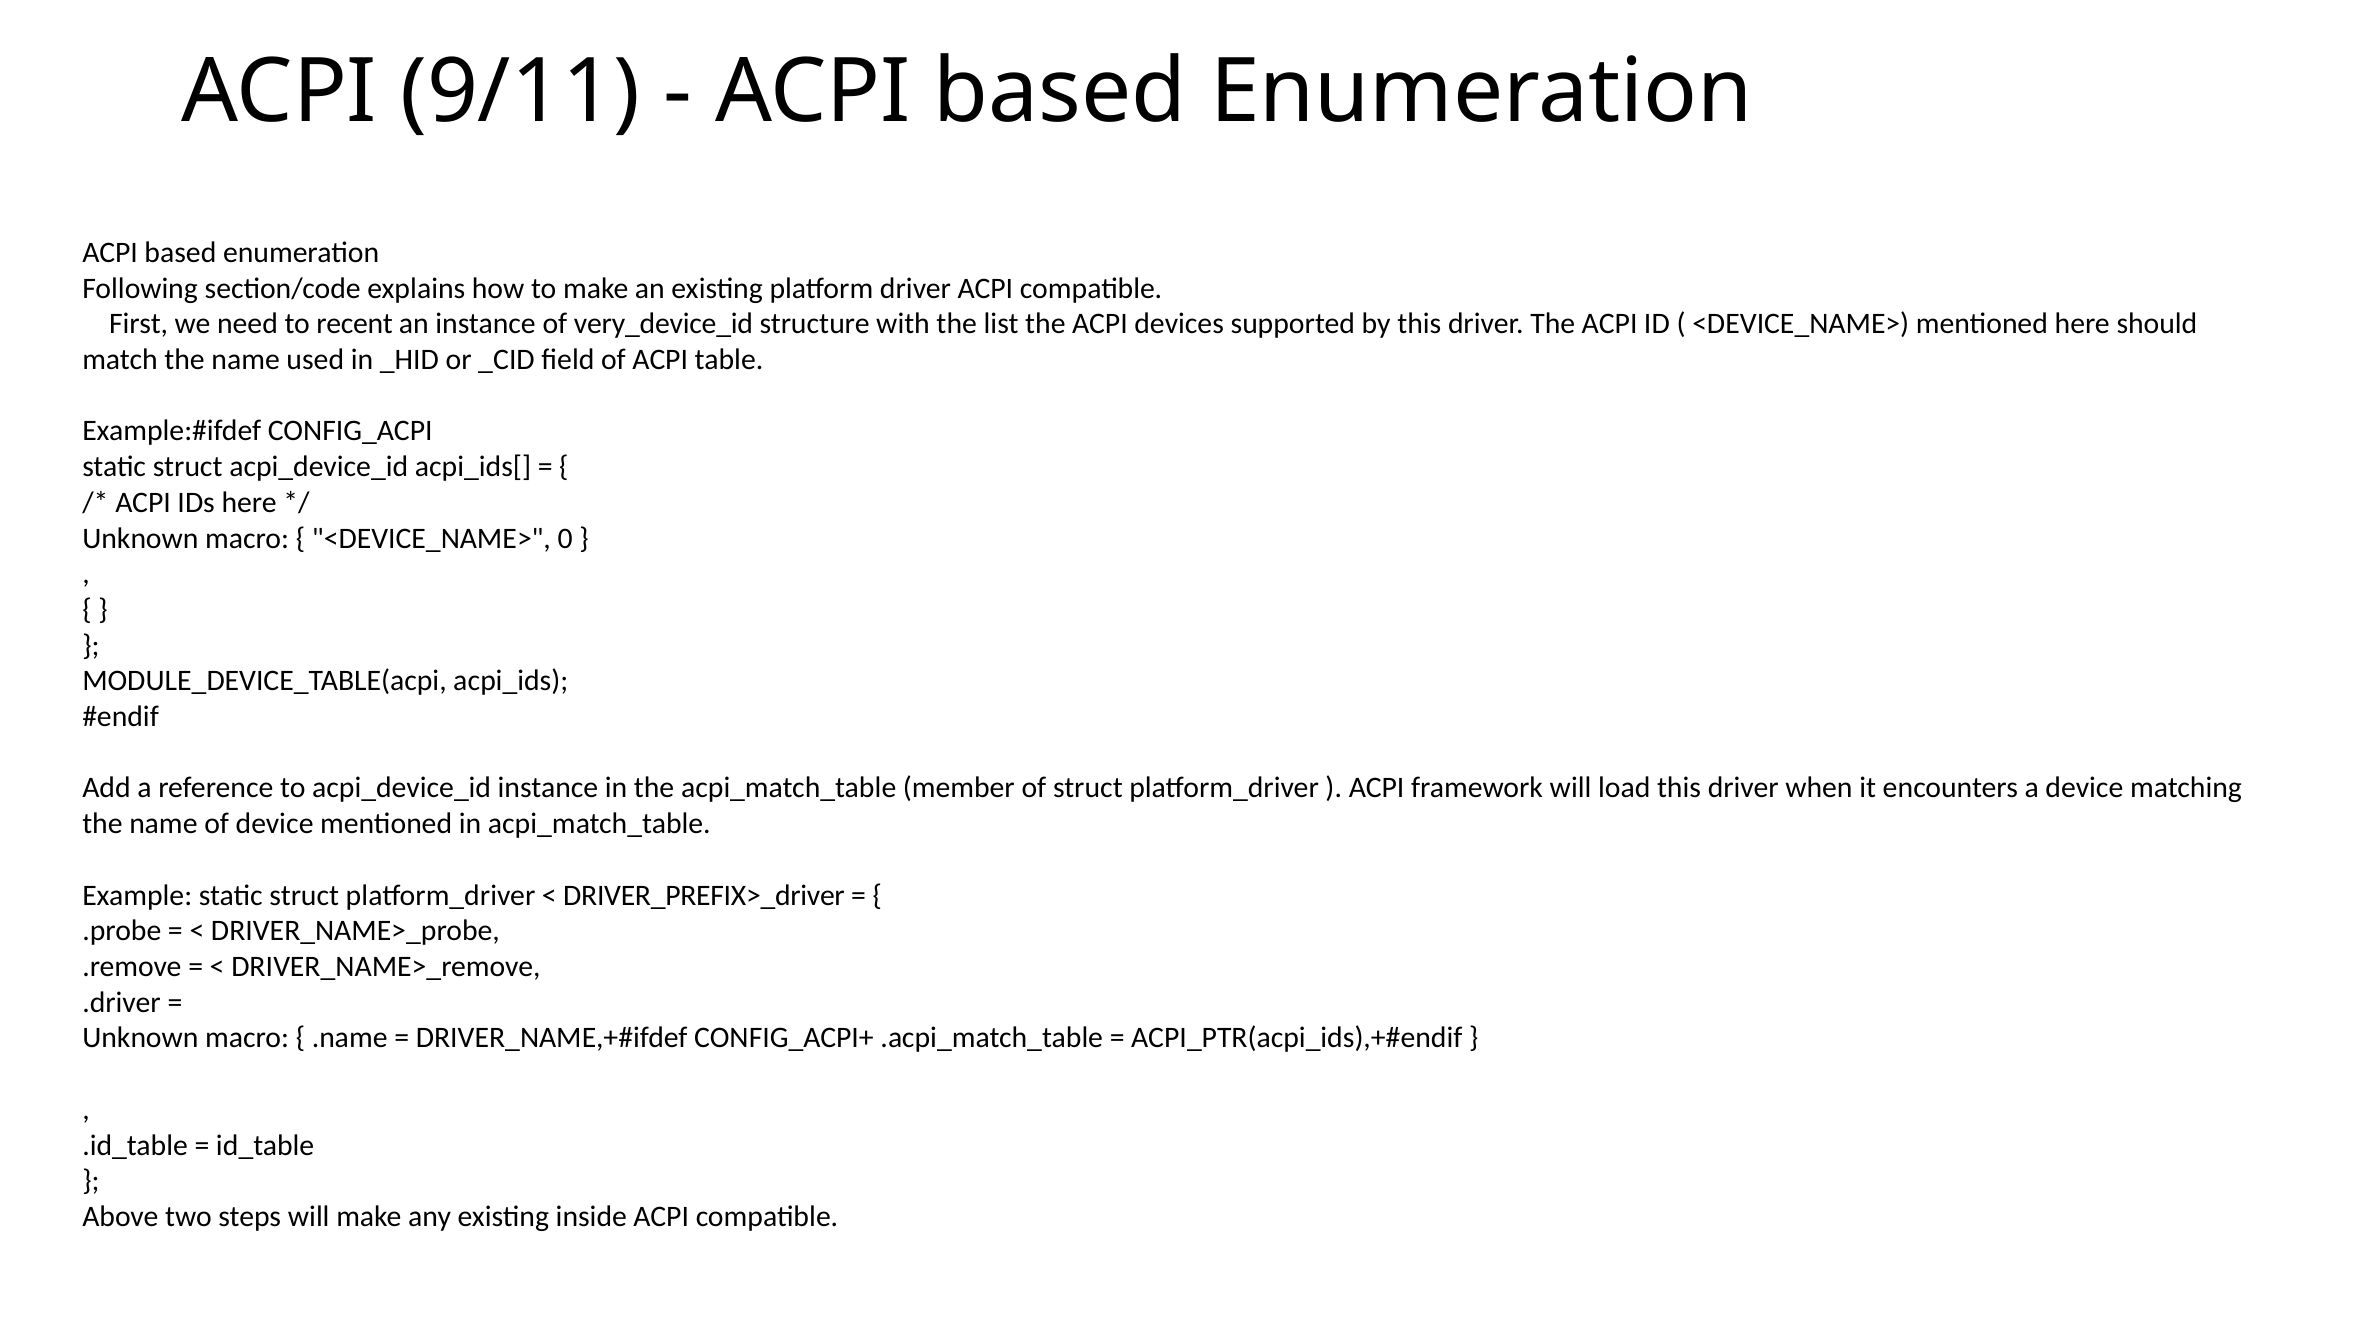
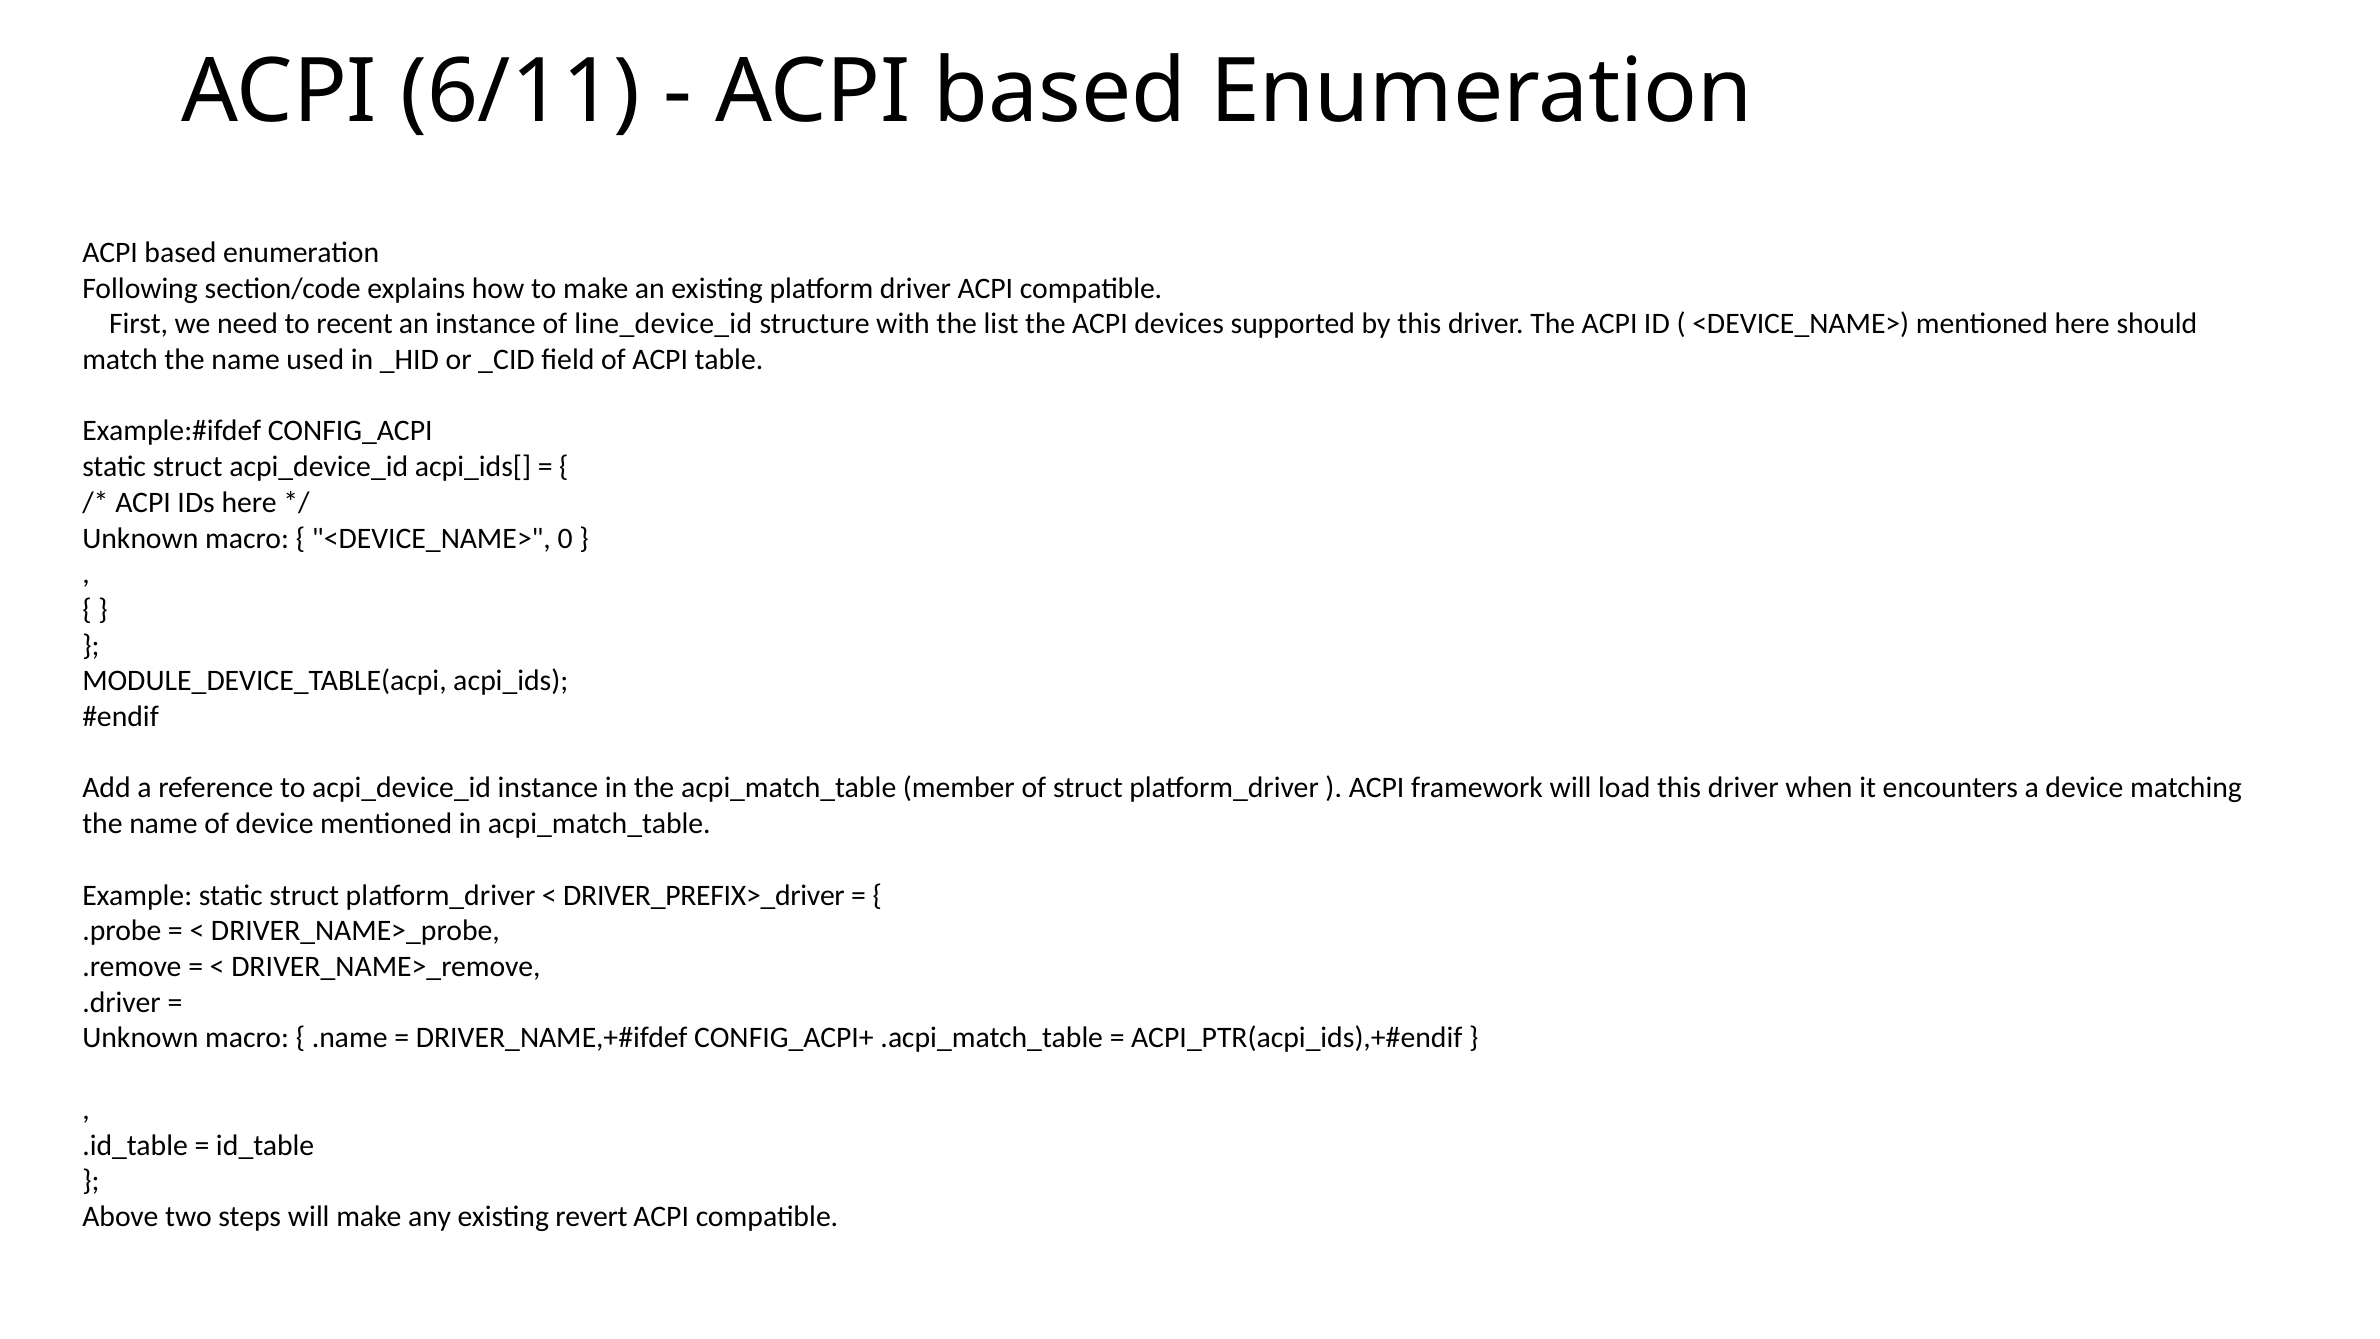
9/11: 9/11 -> 6/11 (520, 92)
very_device_id: very_device_id -> line_device_id (663, 324)
inside: inside -> revert (591, 1216)
